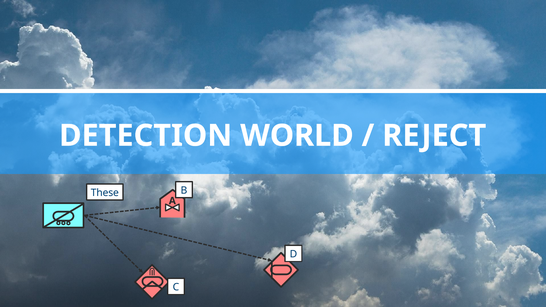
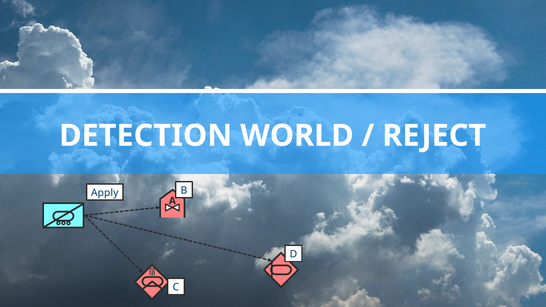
These: These -> Apply (105, 193)
